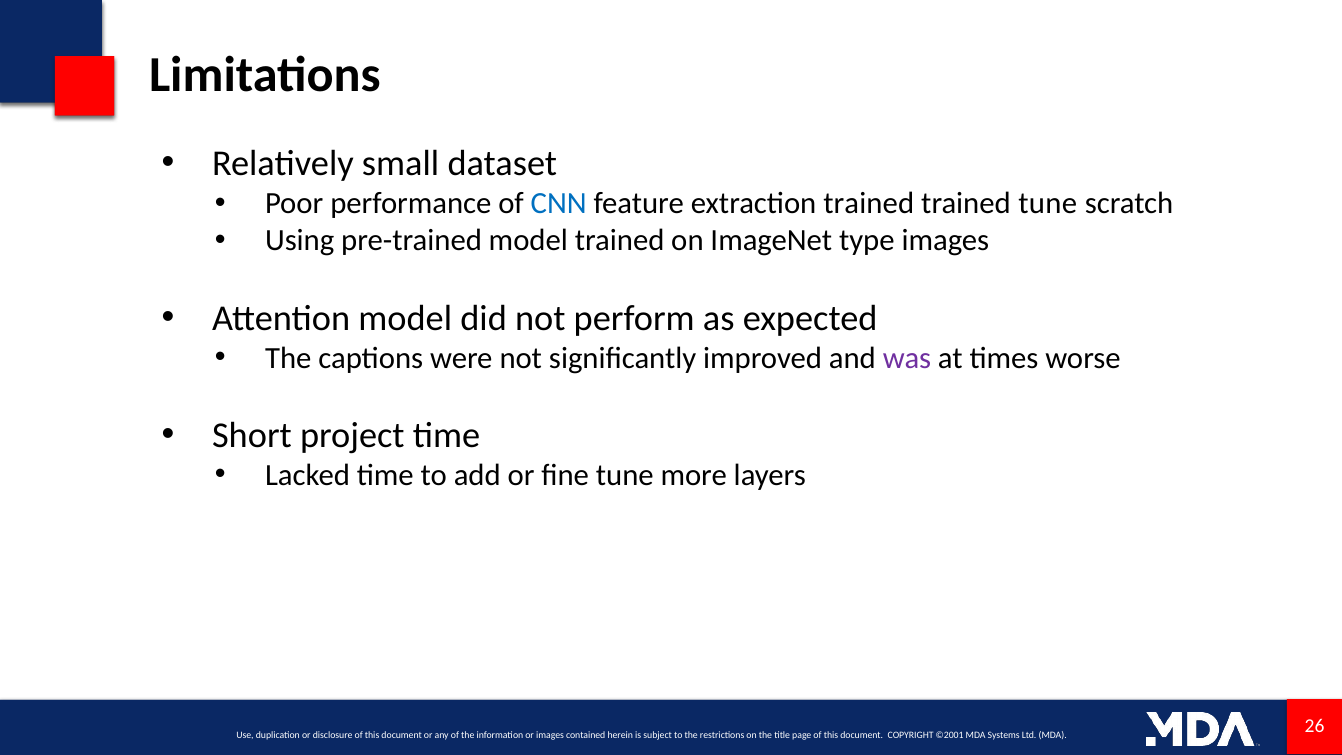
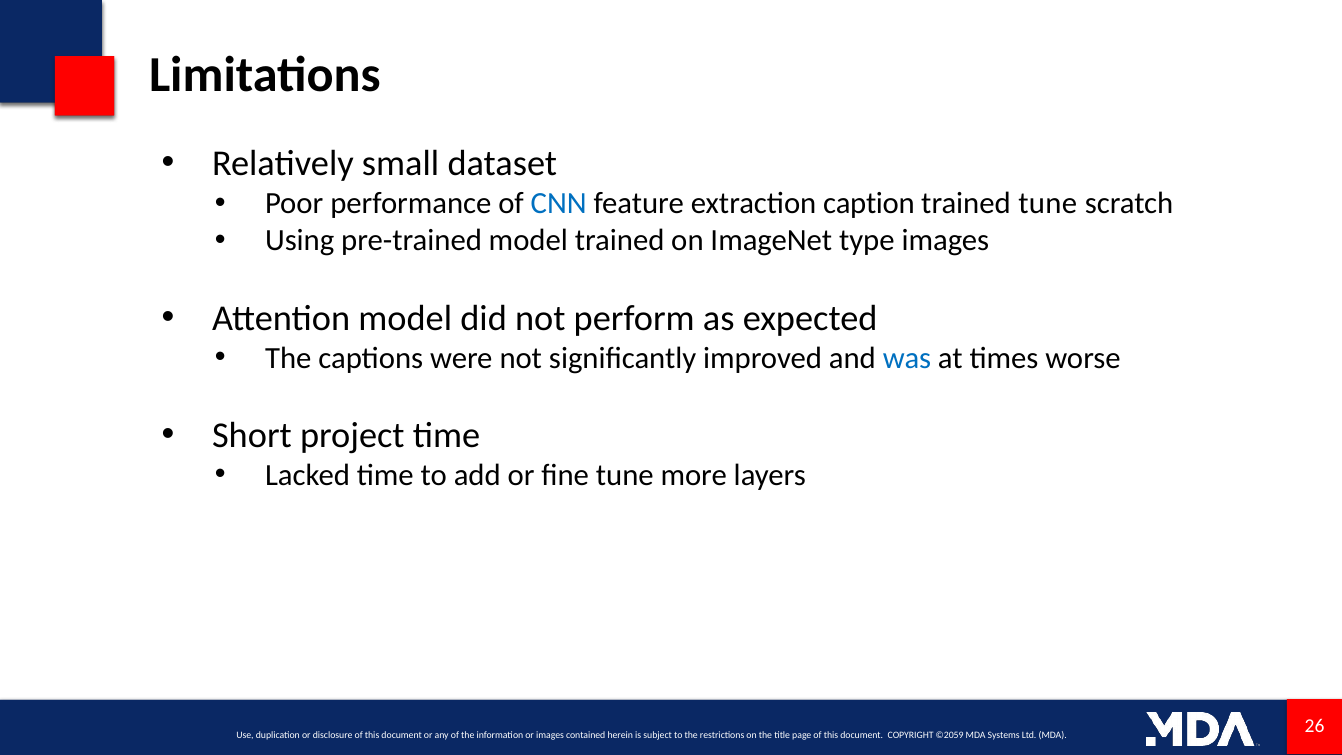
extraction trained: trained -> caption (869, 204)
was colour: purple -> blue (907, 358)
©2001: ©2001 -> ©2059 (950, 735)
